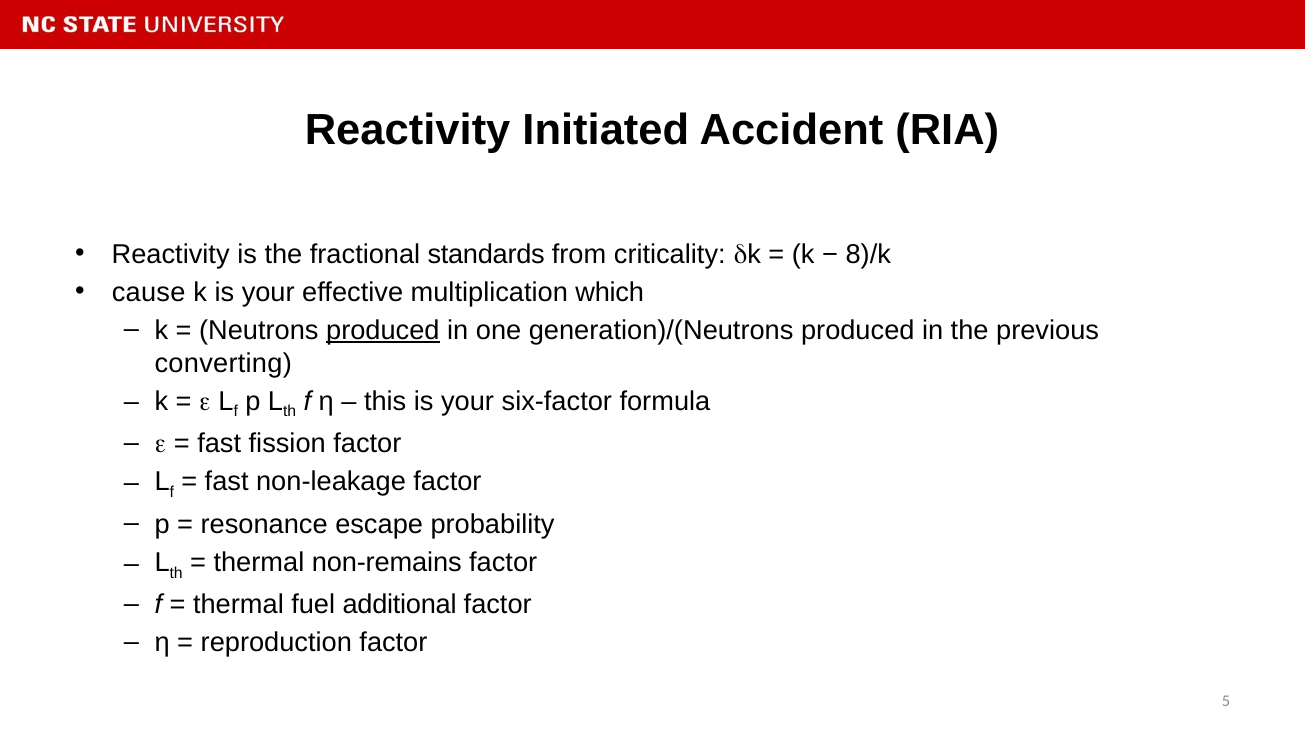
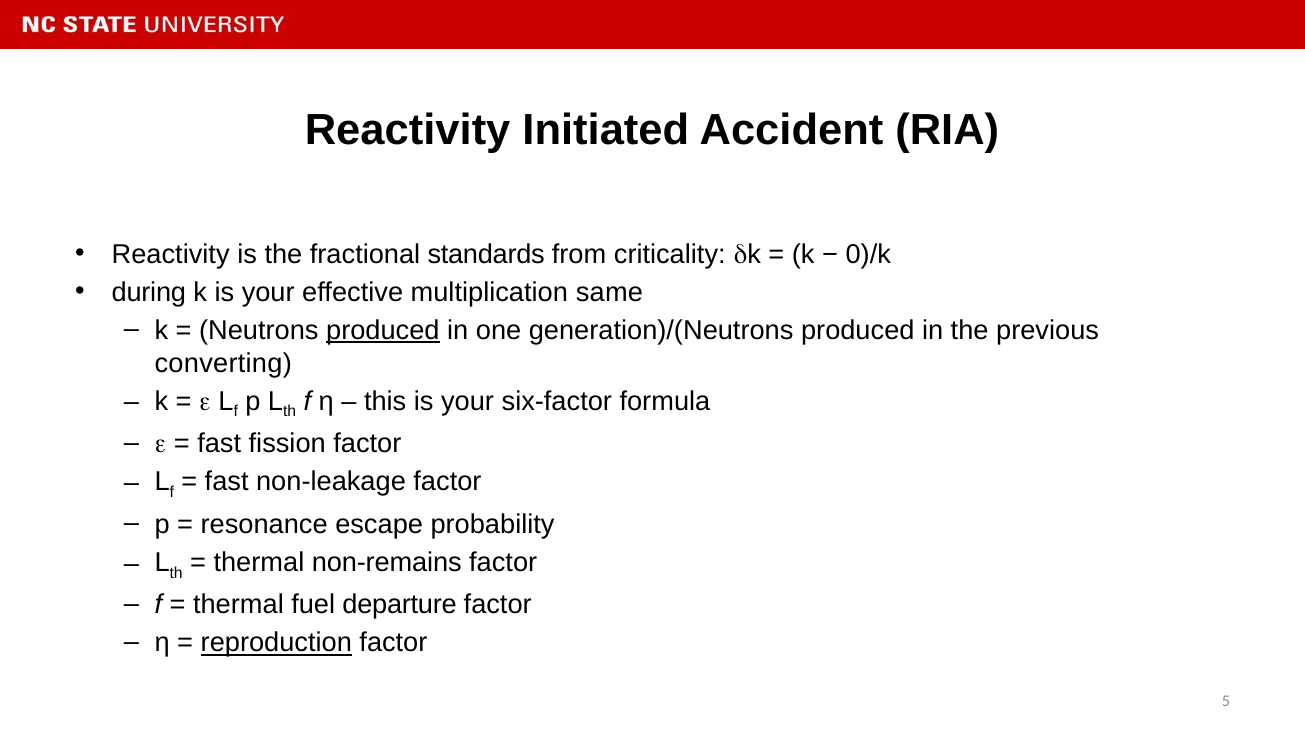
8)/k: 8)/k -> 0)/k (868, 254)
cause: cause -> during (149, 292)
which: which -> same (609, 292)
additional: additional -> departure (400, 605)
reproduction underline: none -> present (276, 643)
